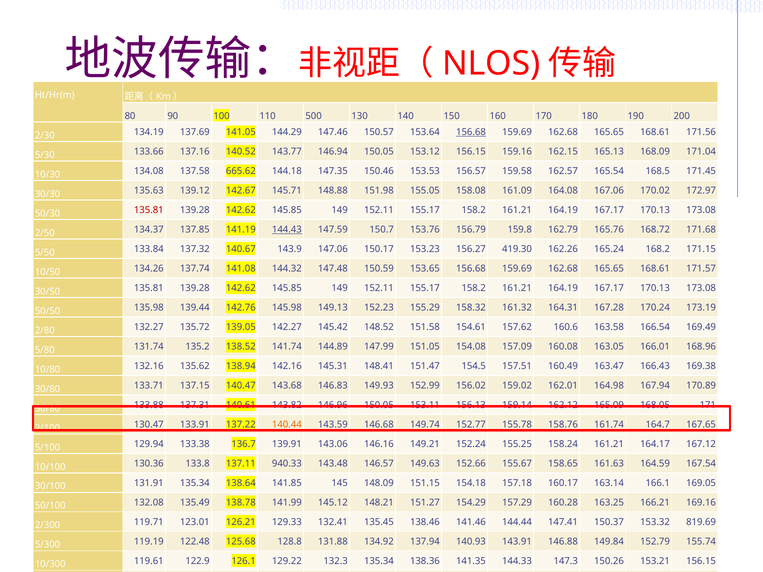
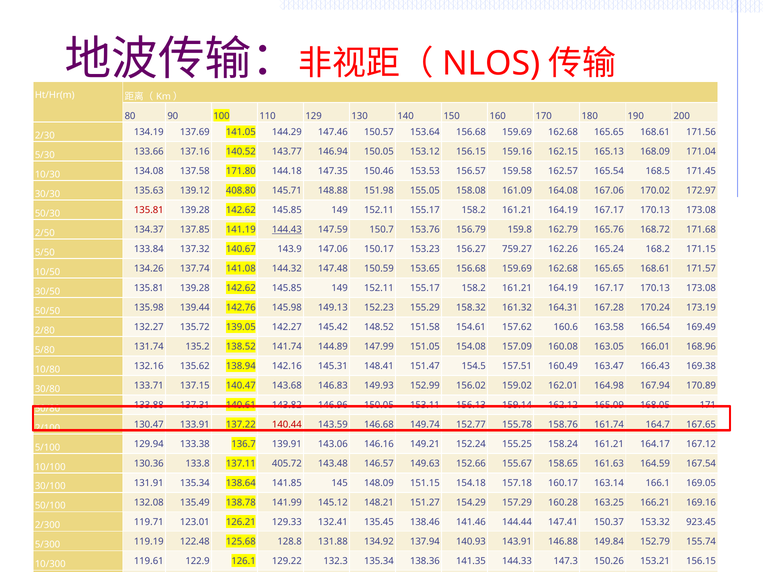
500: 500 -> 129 (314, 116)
156.68 underline: present -> none (471, 132)
665.62: 665.62 -> 171.80 (241, 171)
142.67: 142.67 -> 408.80 (241, 191)
419.30: 419.30 -> 759.27 (517, 249)
140.44 colour: orange -> red (287, 425)
940.33: 940.33 -> 405.72 (287, 464)
819.69: 819.69 -> 923.45 (701, 522)
